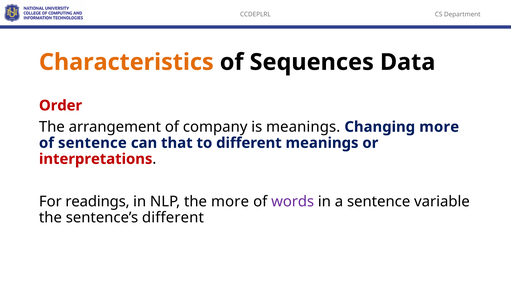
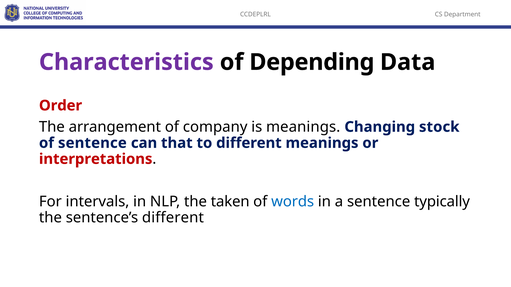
Characteristics colour: orange -> purple (126, 62)
Sequences: Sequences -> Depending (312, 62)
Changing more: more -> stock (439, 127)
readings: readings -> intervals (97, 202)
the more: more -> taken (230, 202)
words colour: purple -> blue (293, 202)
variable: variable -> typically (442, 202)
